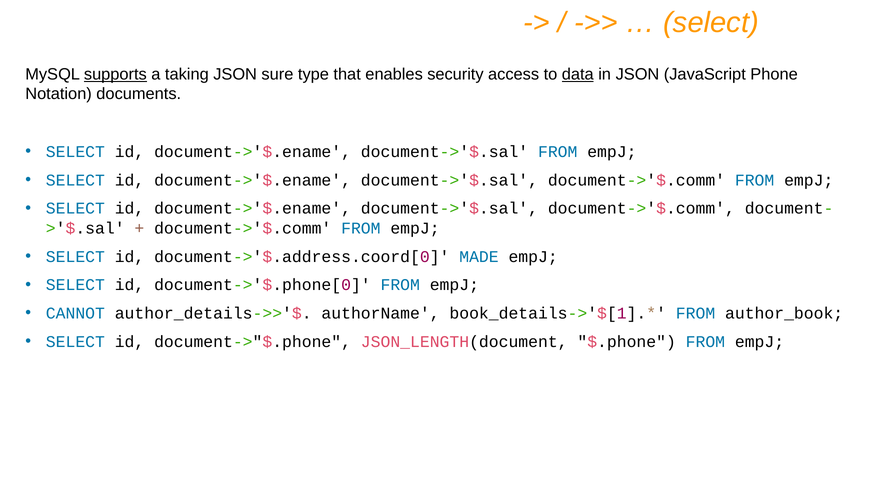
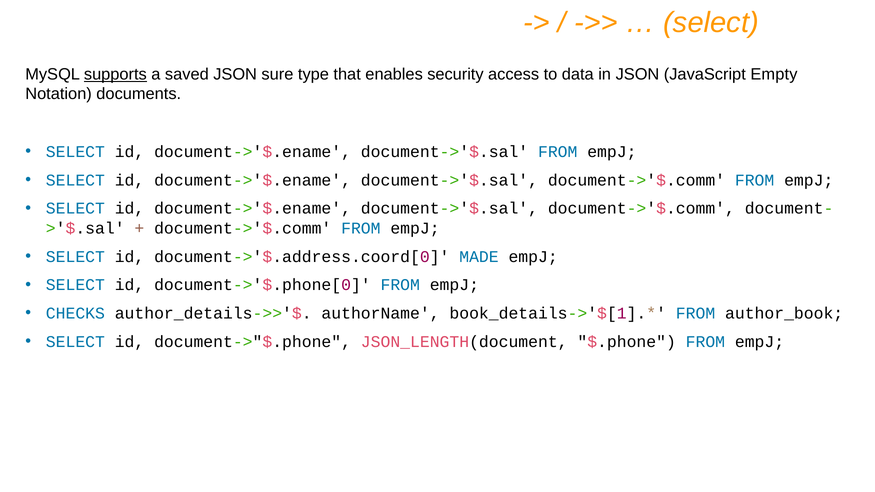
taking: taking -> saved (187, 74)
data underline: present -> none (578, 74)
Phone: Phone -> Empty (774, 74)
CANNOT: CANNOT -> CHECKS (75, 314)
